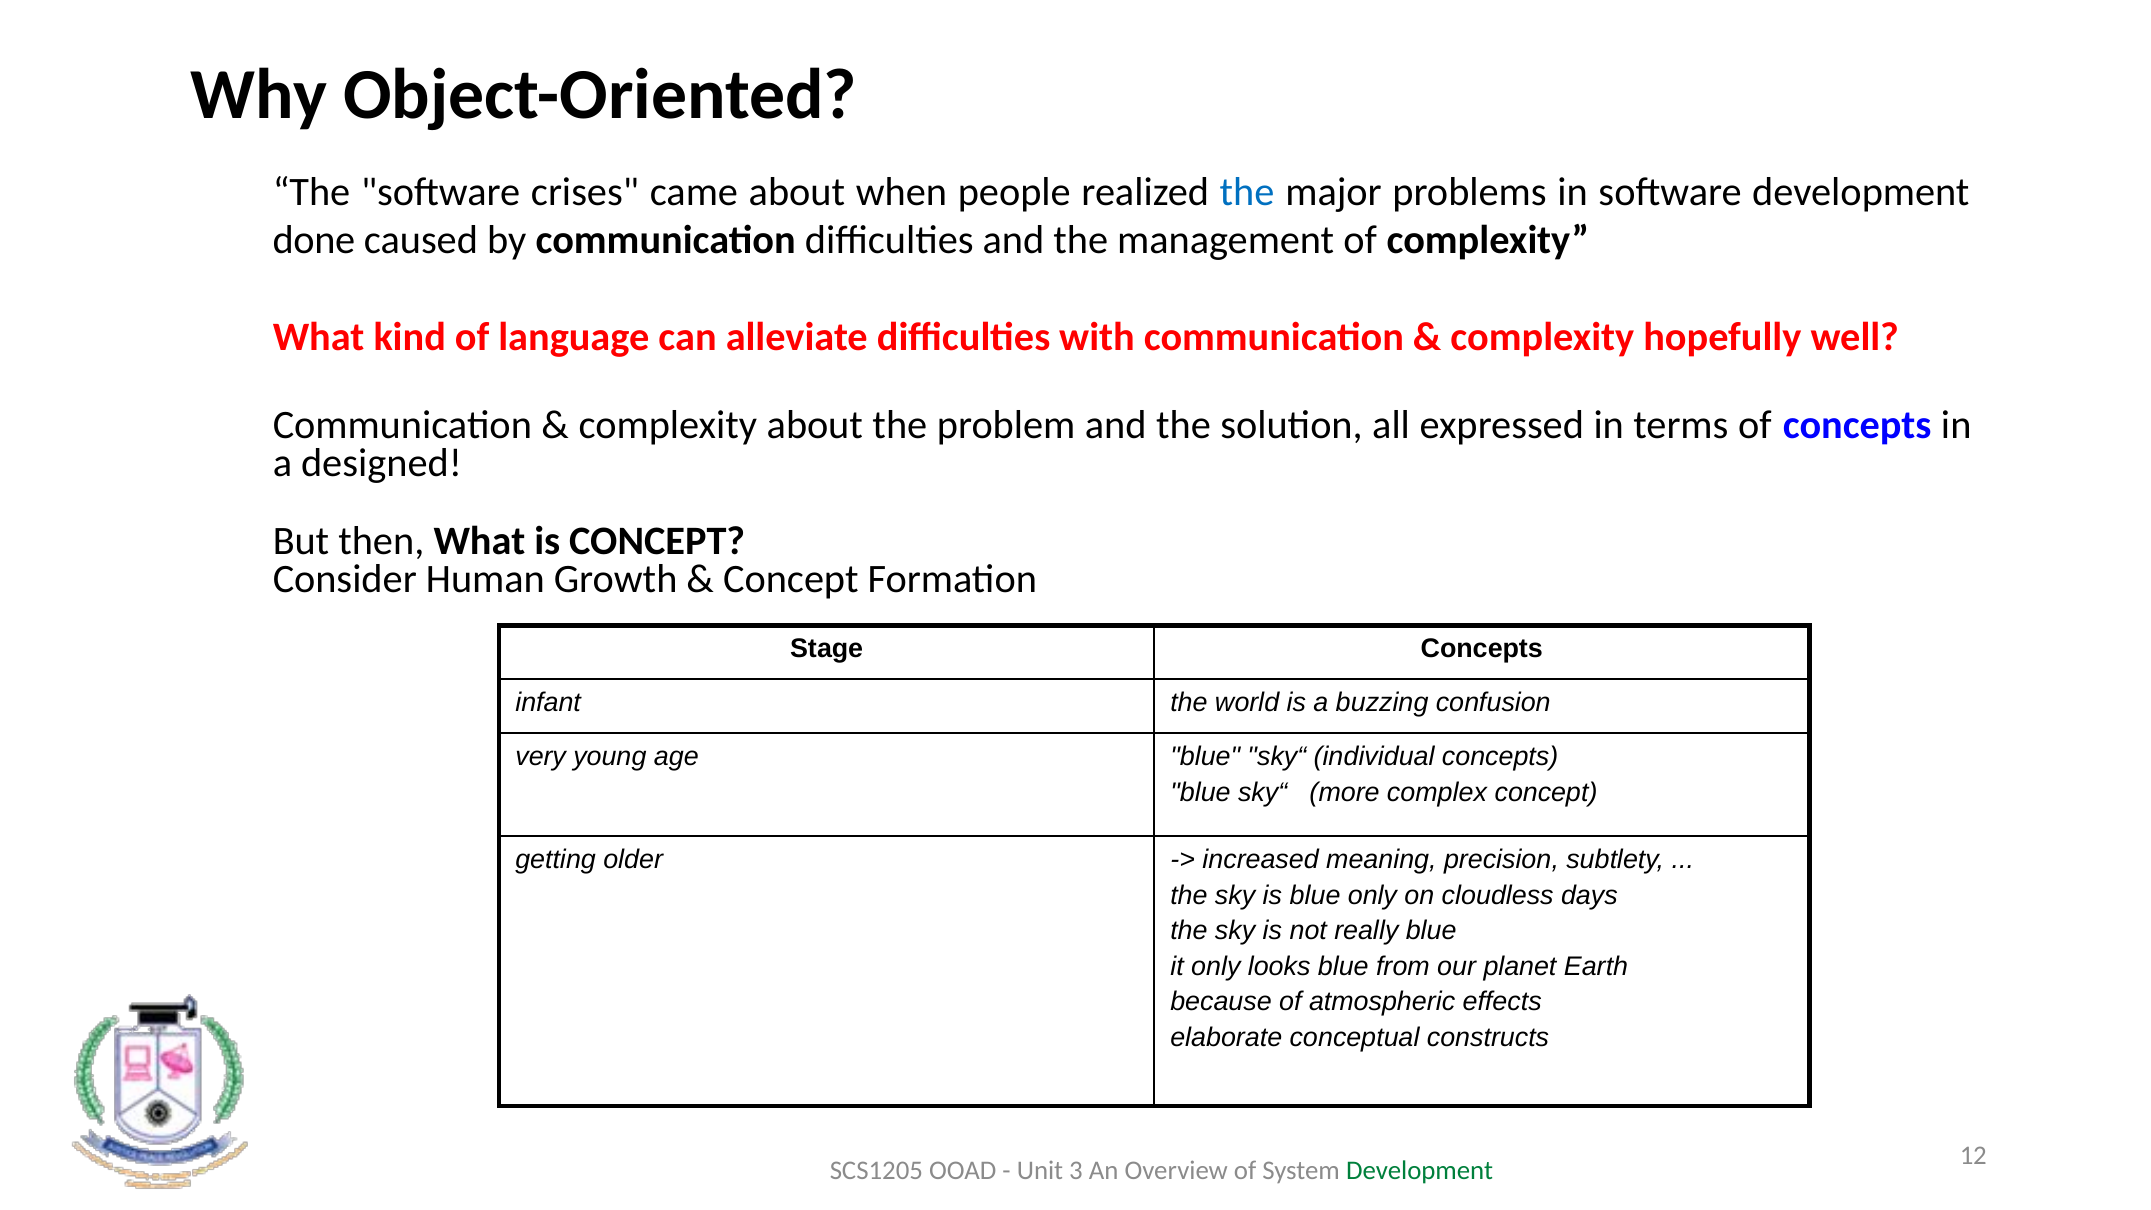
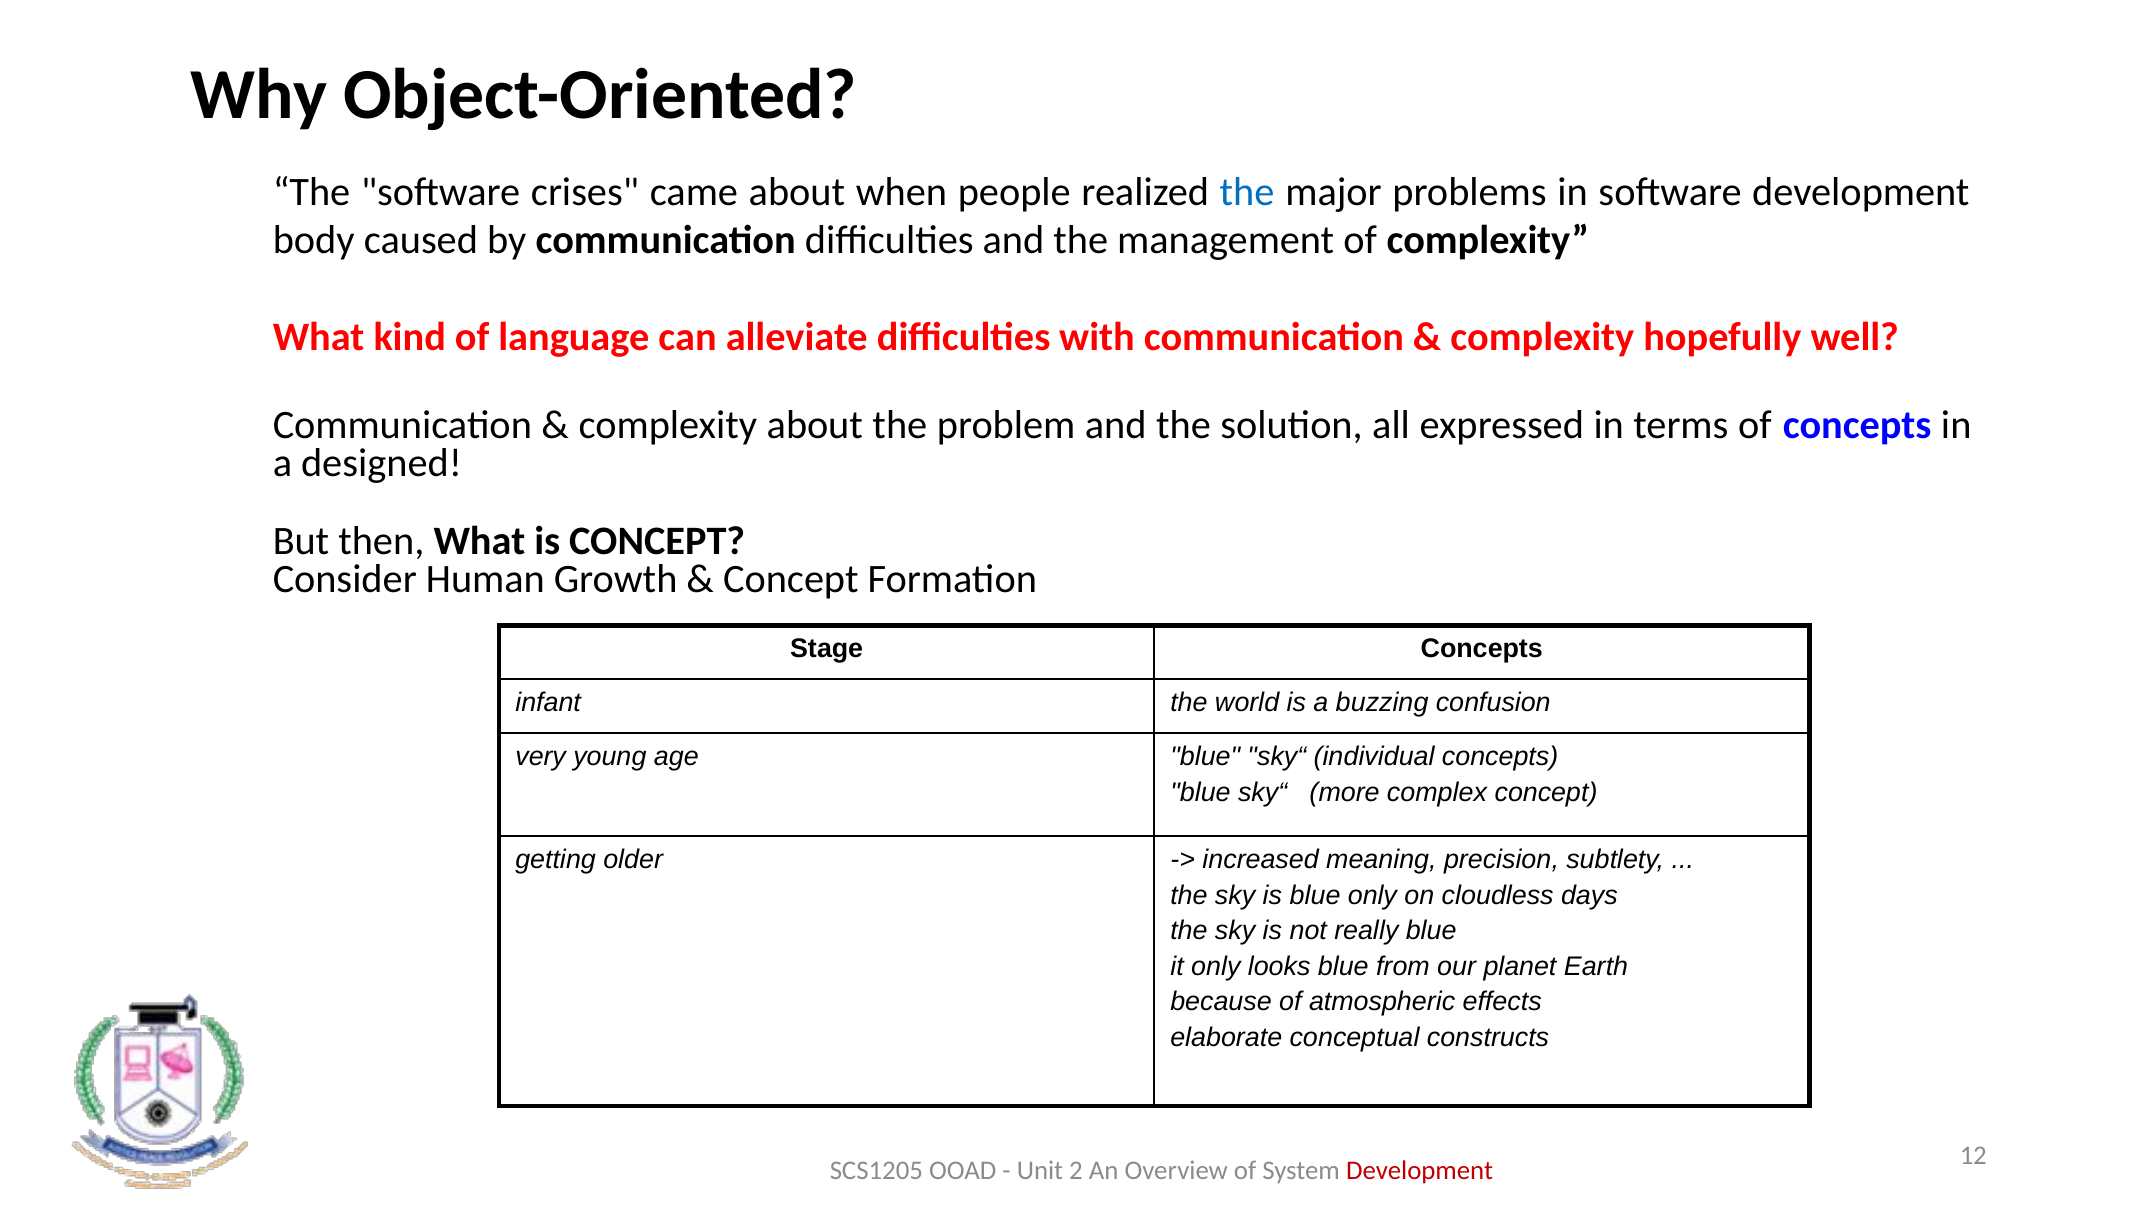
done: done -> body (314, 240)
3: 3 -> 2 (1076, 1171)
Development colour: green -> red (1420, 1171)
